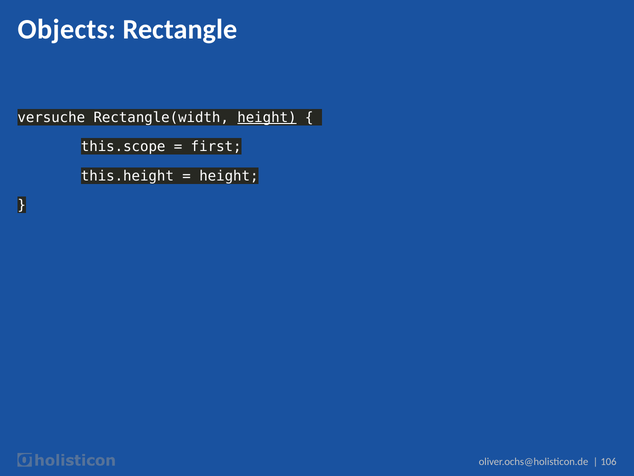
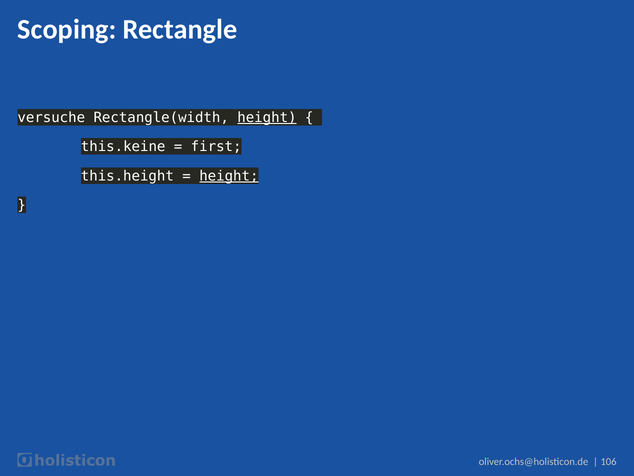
Objects: Objects -> Scoping (67, 29)
this.scope: this.scope -> this.keine (123, 147)
height underline: none -> present (229, 176)
